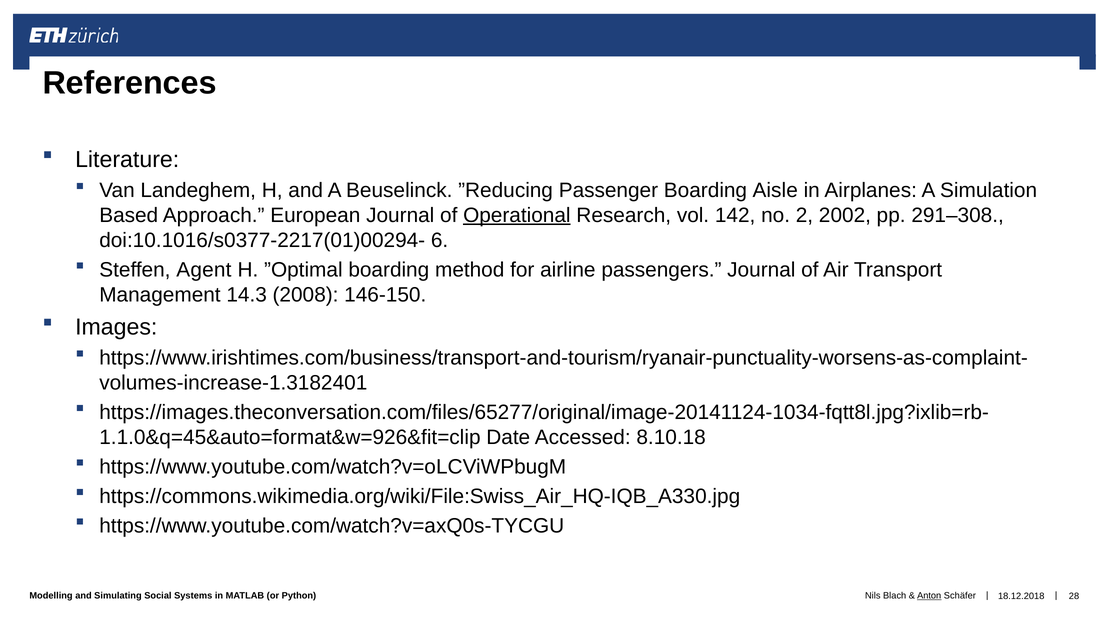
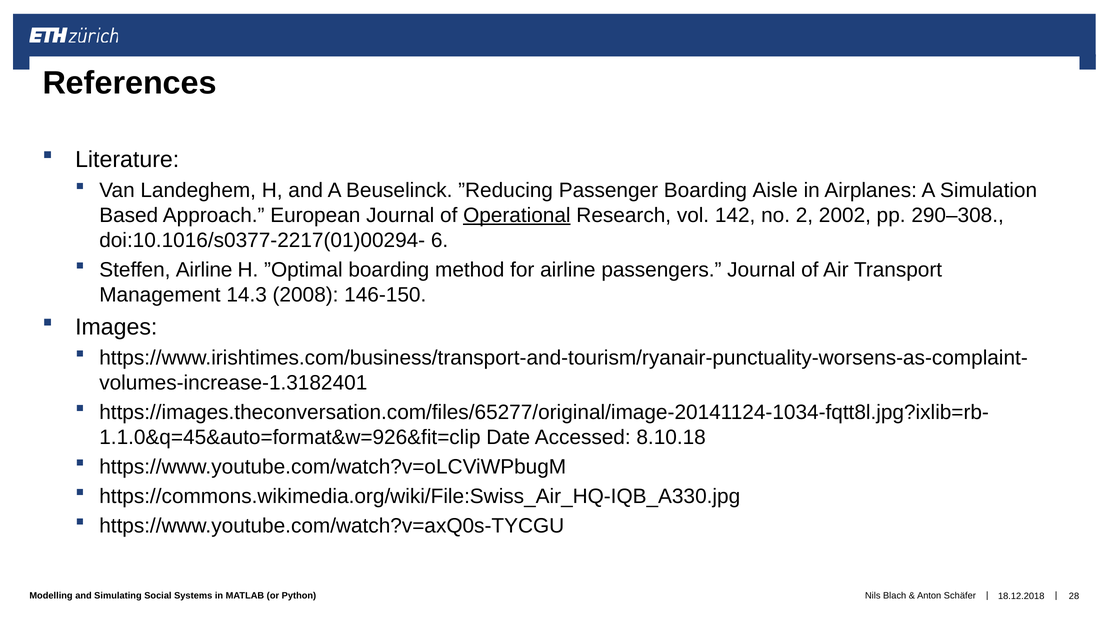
291–308: 291–308 -> 290–308 (958, 215)
Steffen Agent: Agent -> Airline (204, 270)
Anton underline: present -> none (929, 596)
